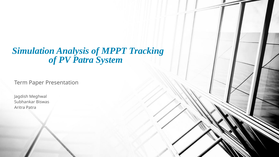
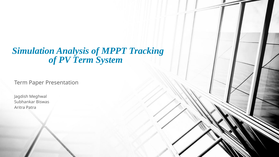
PV Patra: Patra -> Term (83, 60)
